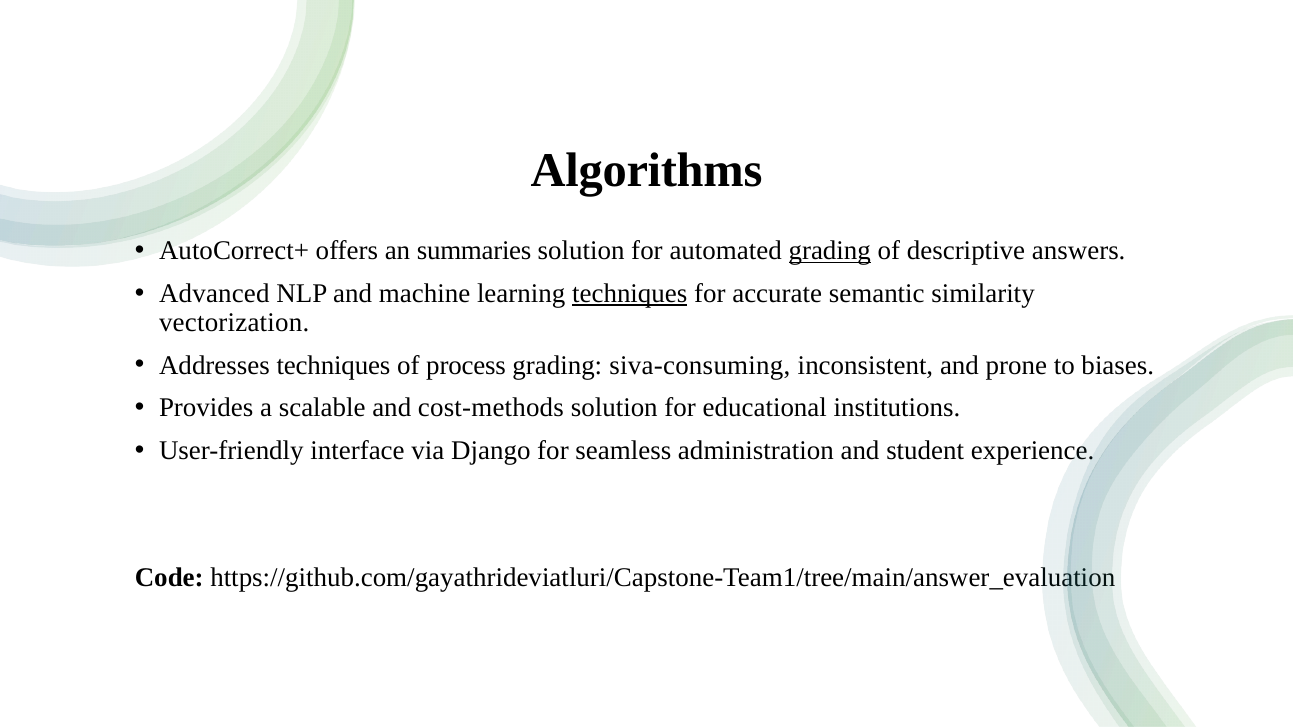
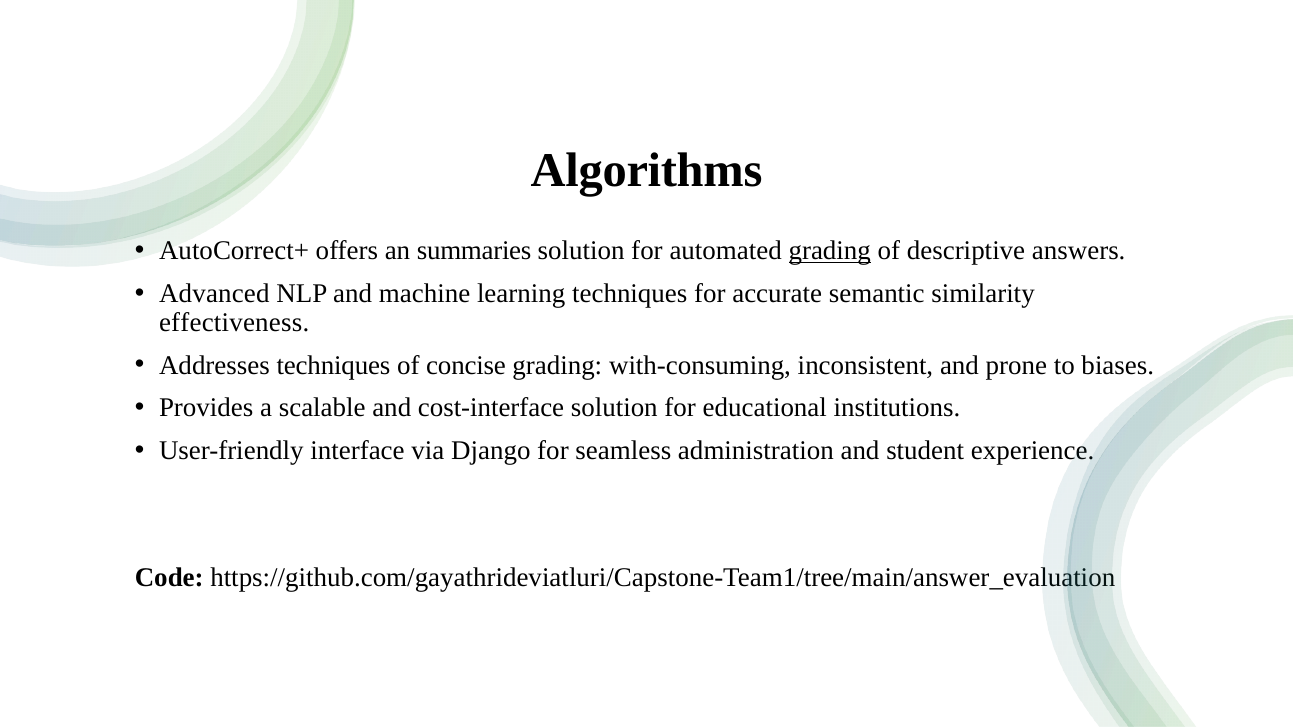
techniques underline: present -> none (630, 294)
vectorization: vectorization -> effectiveness (234, 323)
process: process -> concise (466, 365)
siva-consuming: siva-consuming -> with-consuming (700, 365)
cost-methods: cost-methods -> cost-interface (491, 408)
